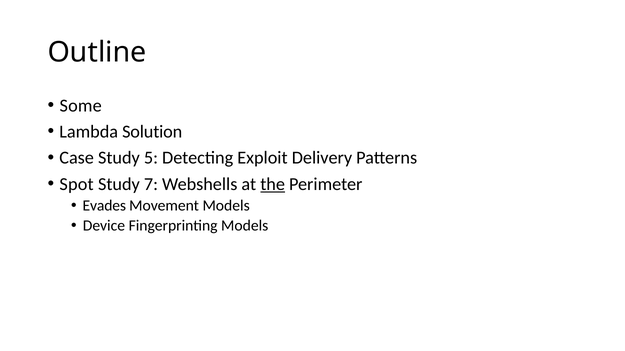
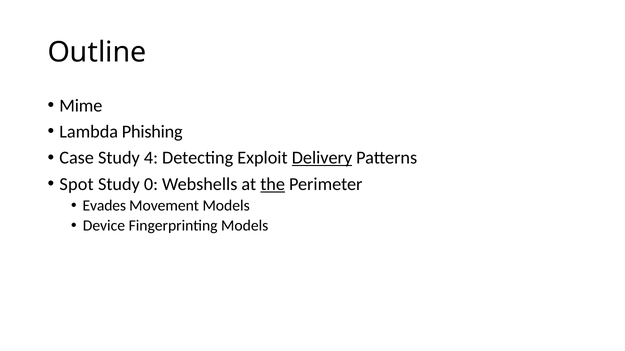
Some: Some -> Mime (81, 106)
Solution: Solution -> Phishing (152, 132)
5: 5 -> 4 (151, 158)
Delivery underline: none -> present (322, 158)
7: 7 -> 0 (151, 184)
